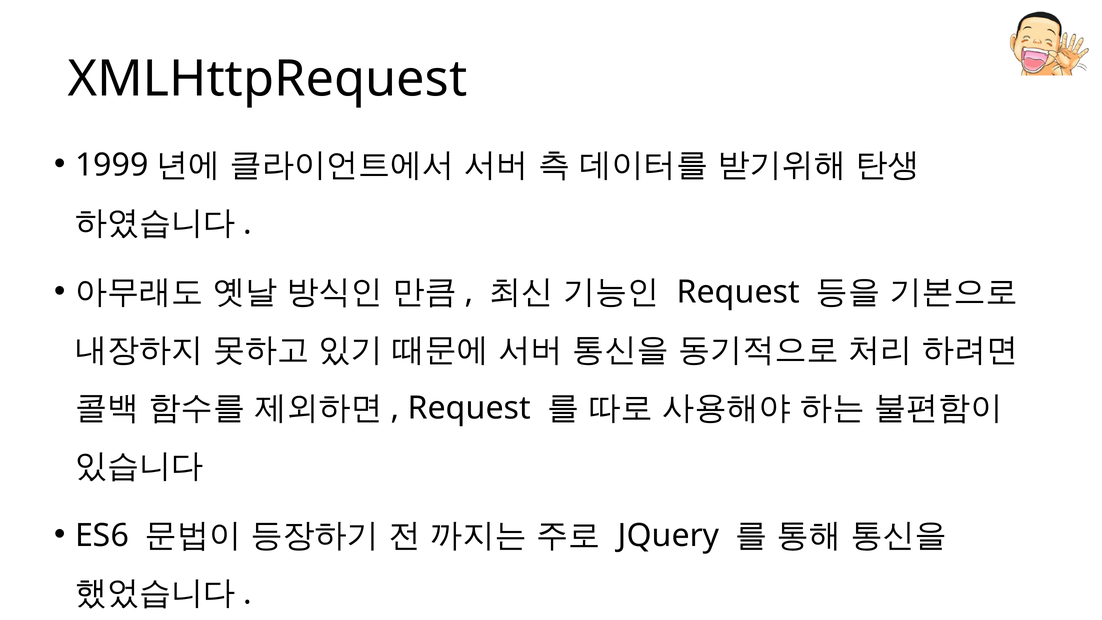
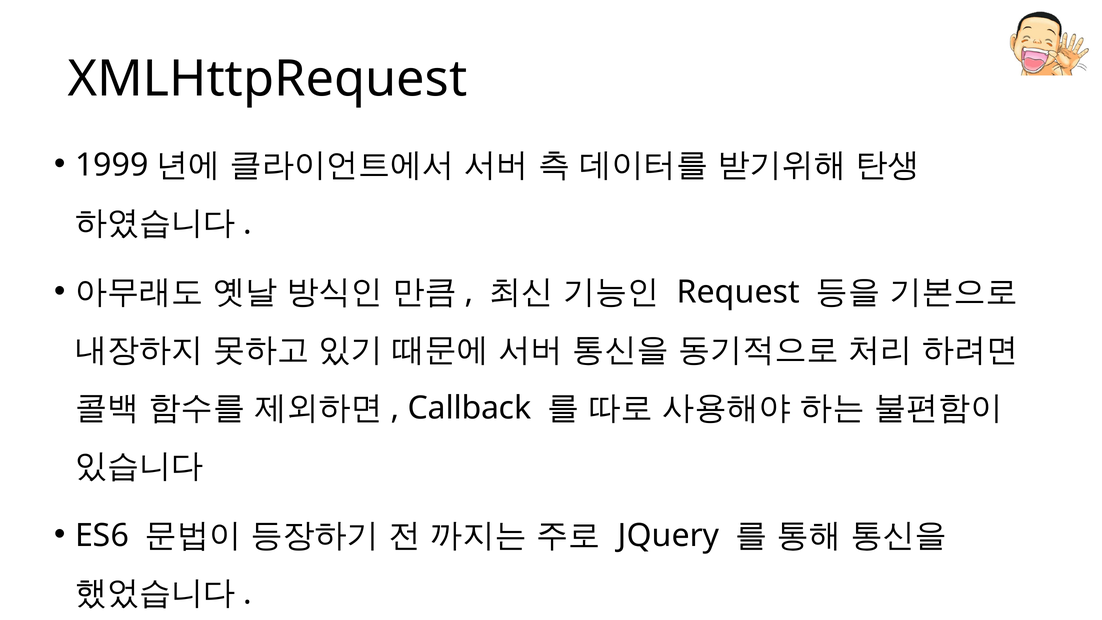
Request: Request -> Callback (469, 408)
